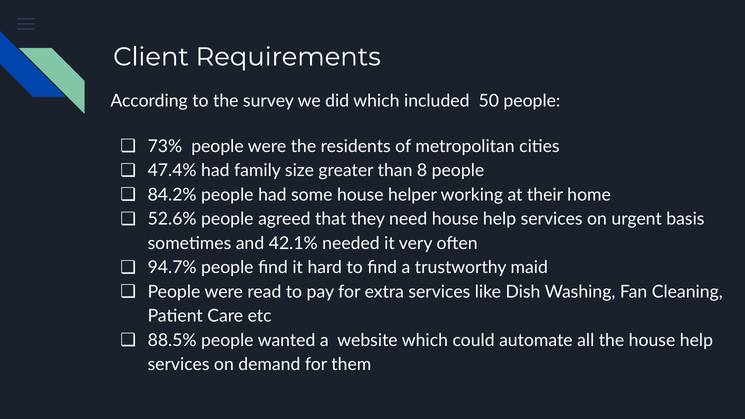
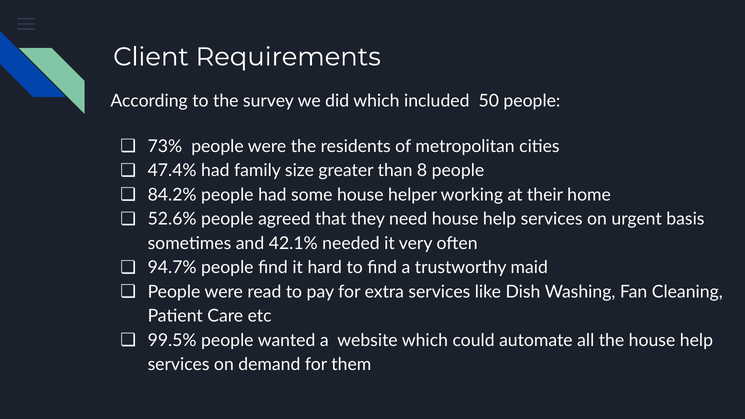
88.5%: 88.5% -> 99.5% (172, 341)
